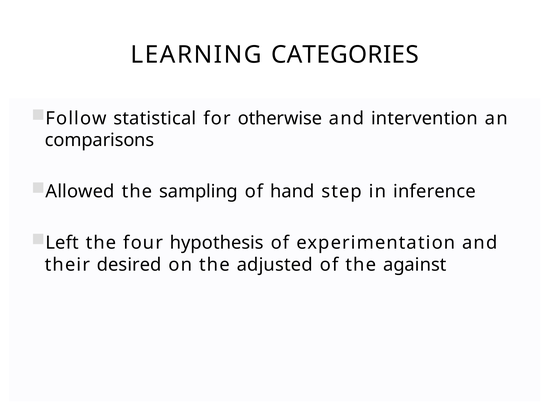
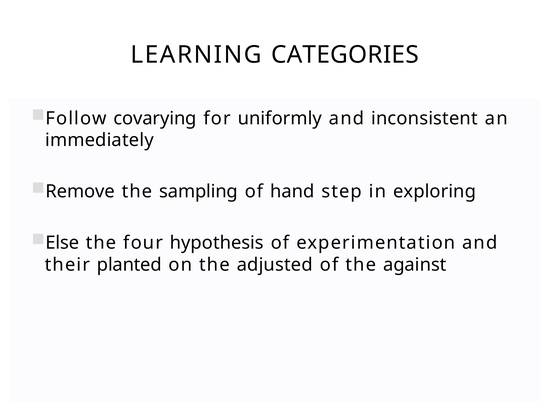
statistical: statistical -> covarying (155, 118)
otherwise: otherwise -> uniformly (280, 118)
intervention: intervention -> inconsistent (424, 118)
comparisons: comparisons -> immediately (99, 140)
Allowed: Allowed -> Remove (80, 192)
inference: inference -> exploring (435, 192)
Left: Left -> Else (62, 243)
desired: desired -> planted (129, 265)
